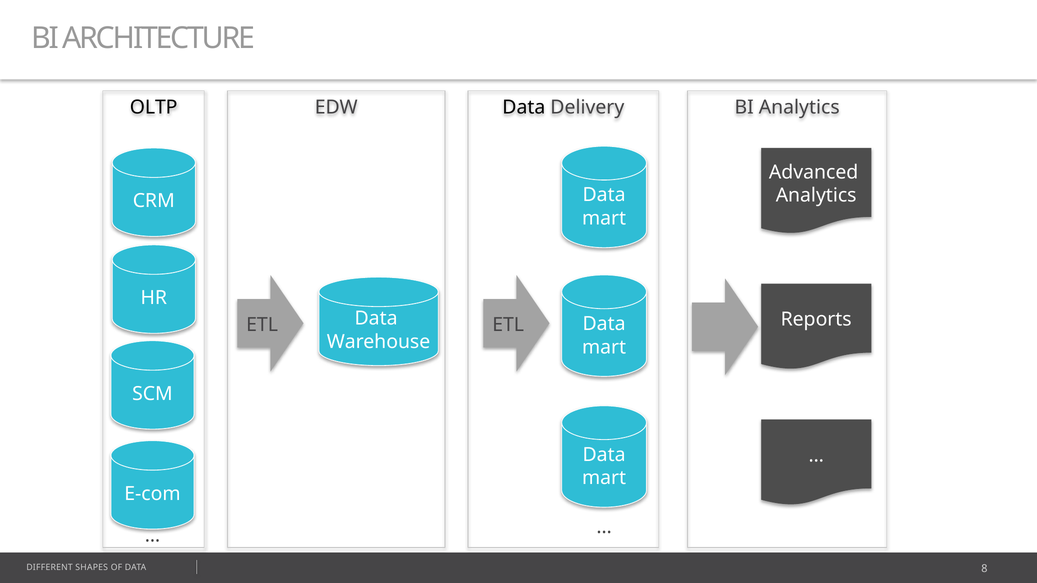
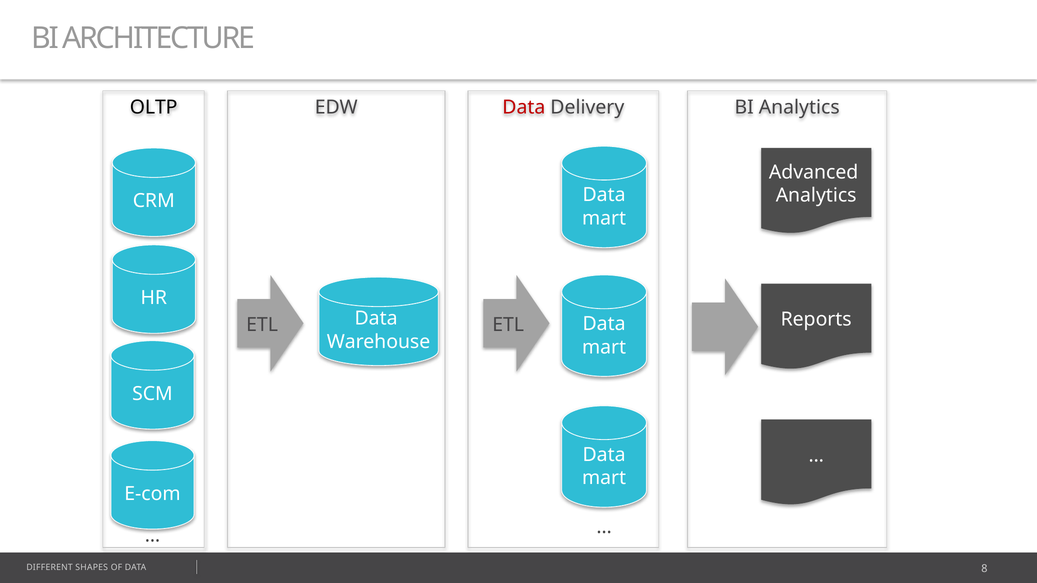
Data colour: black -> red (524, 108)
